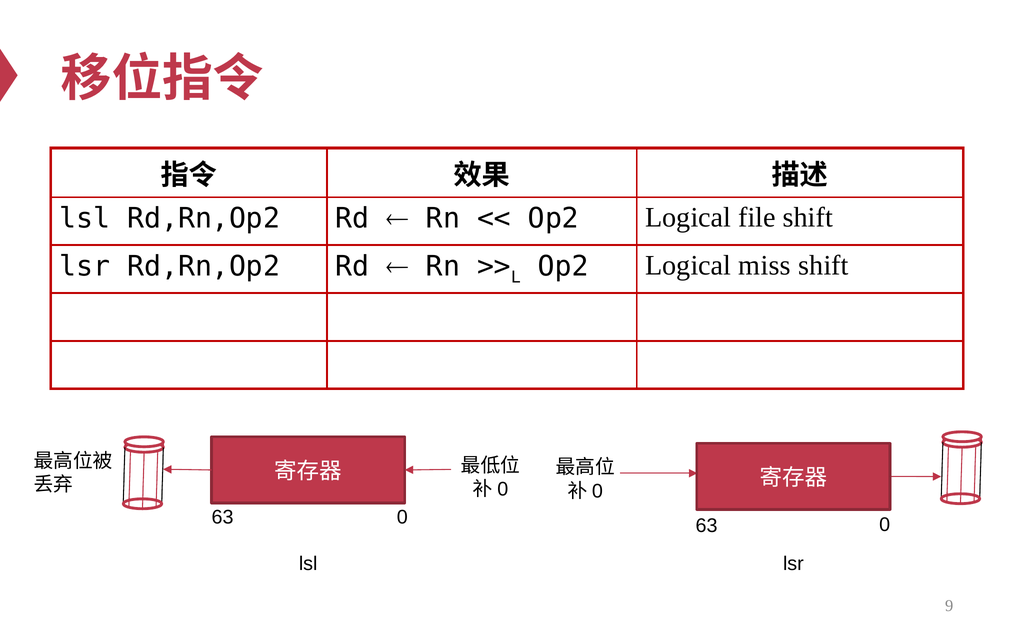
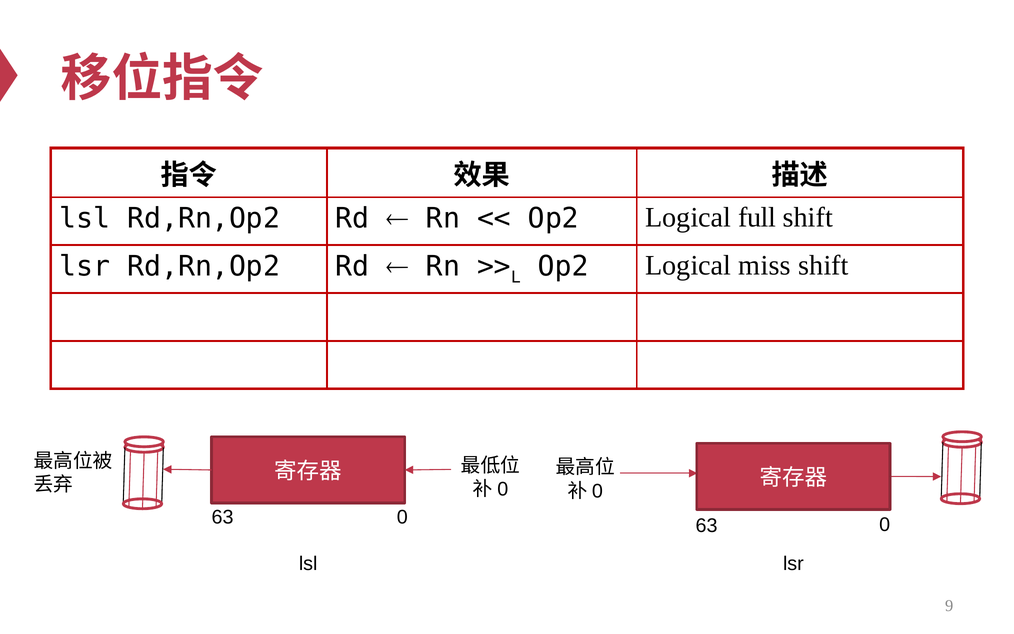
file: file -> full (757, 217)
